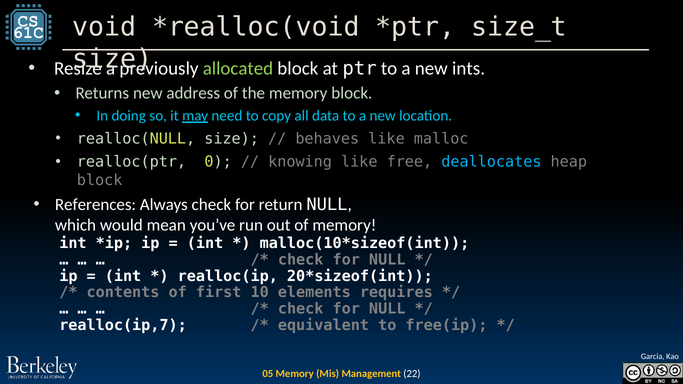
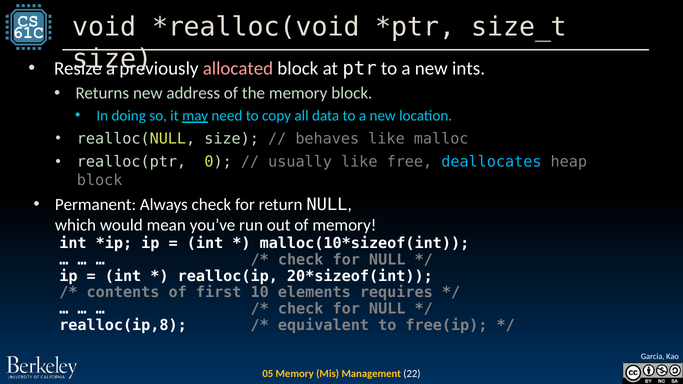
allocated colour: light green -> pink (238, 68)
knowing: knowing -> usually (300, 162)
References: References -> Permanent (95, 205)
realloc(ip,7: realloc(ip,7 -> realloc(ip,8 (123, 325)
